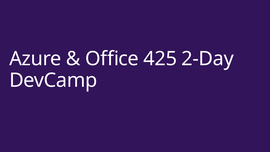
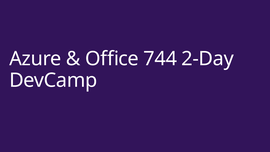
425: 425 -> 744 (160, 59)
